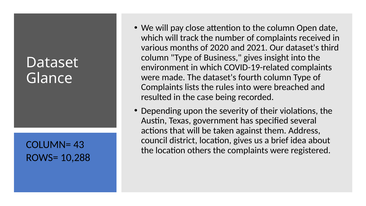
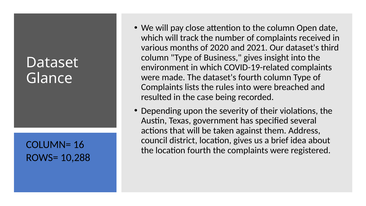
43: 43 -> 16 (79, 145)
location others: others -> fourth (199, 150)
